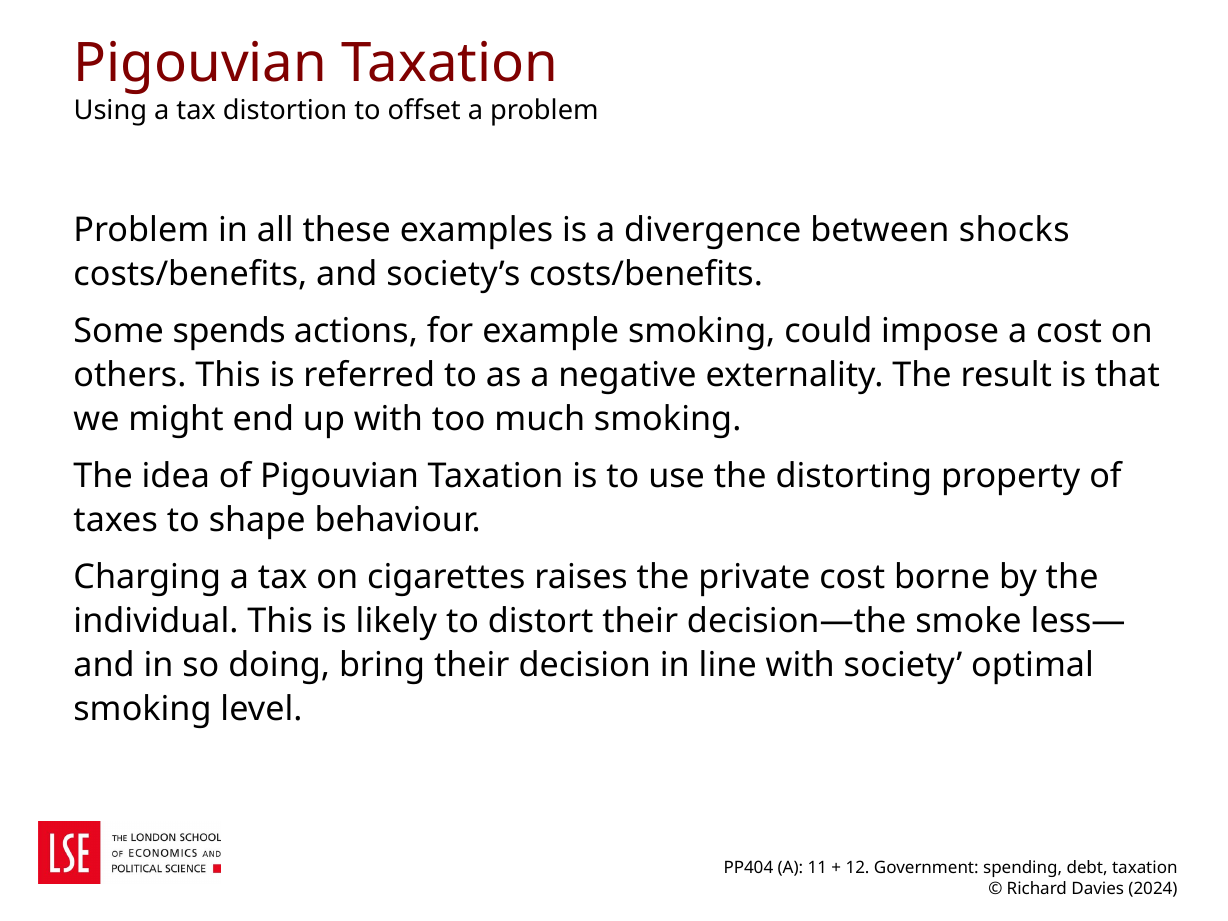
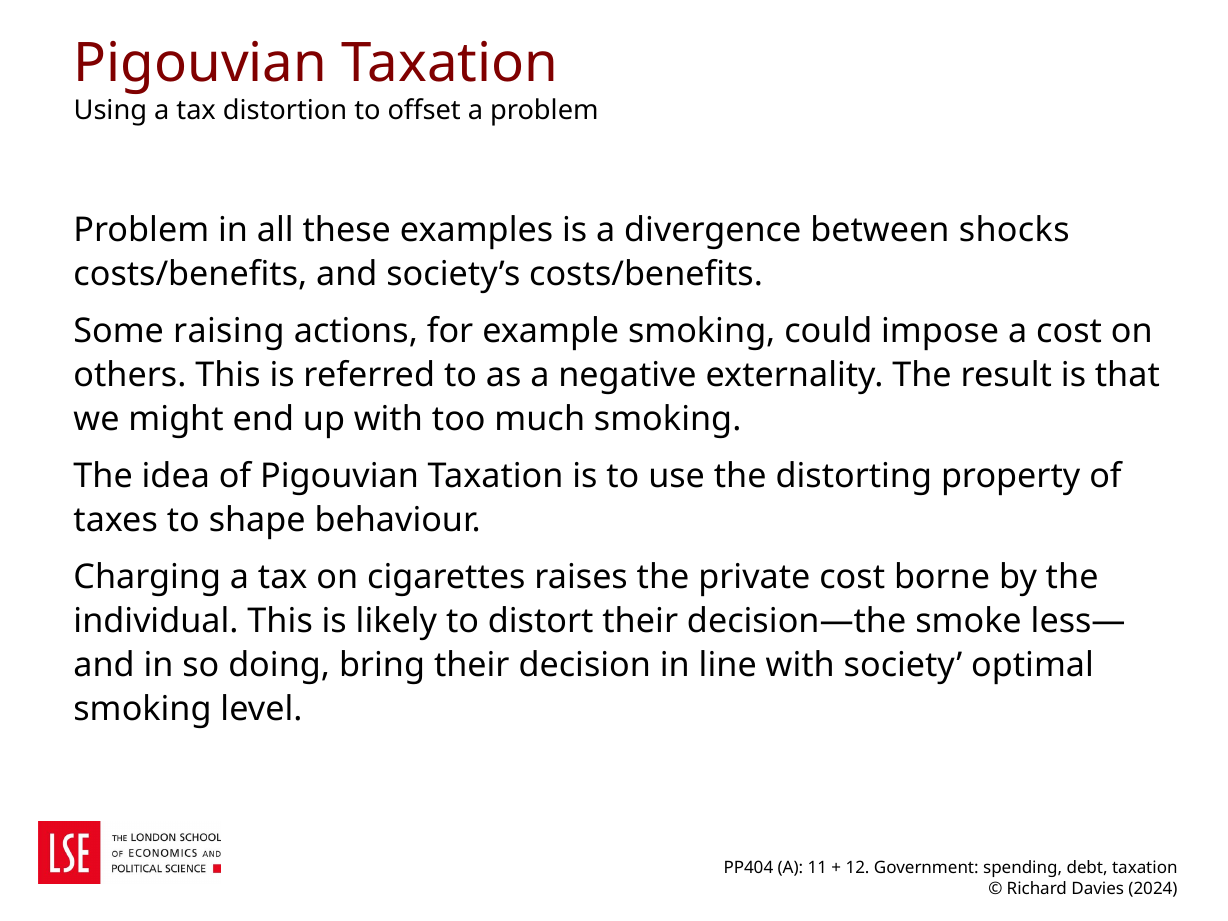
spends: spends -> raising (229, 331)
